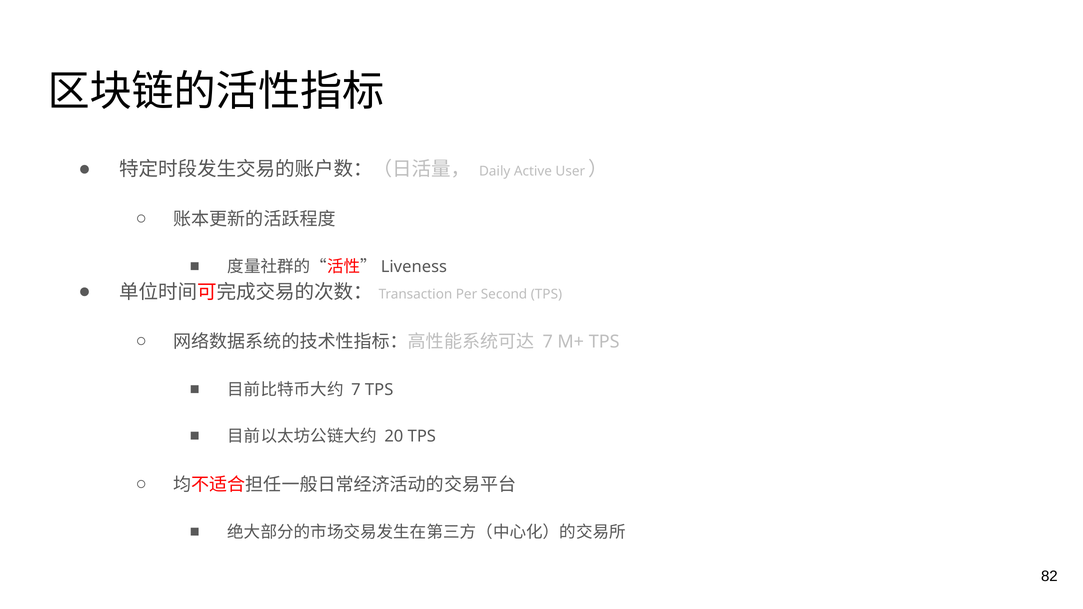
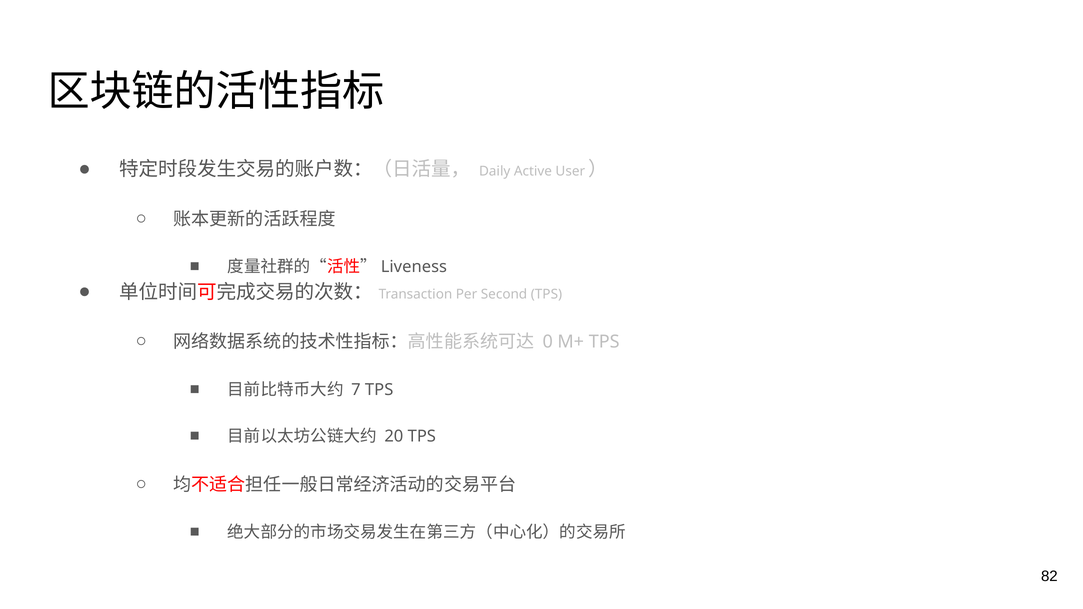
7: 7 -> 0 (548, 342)
